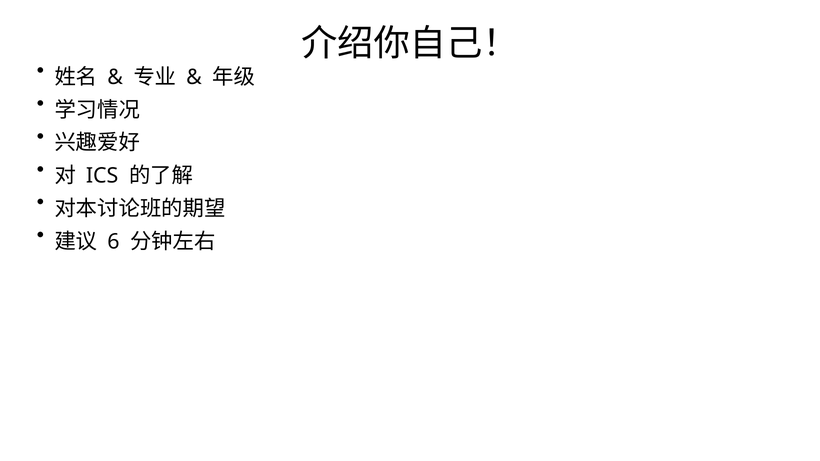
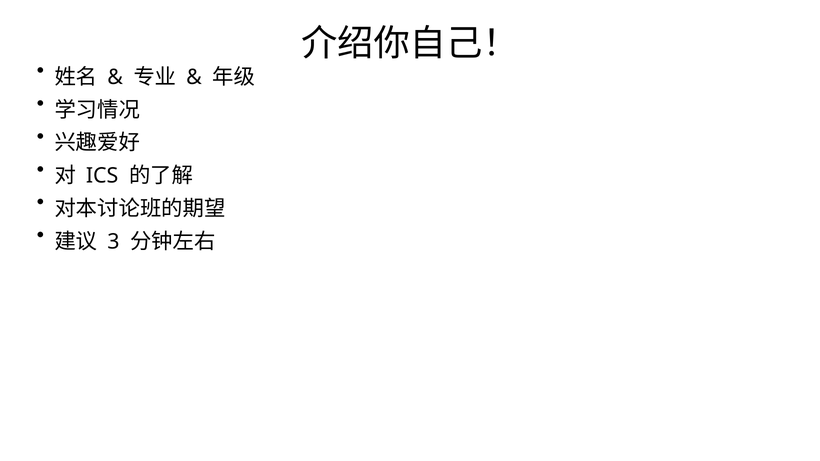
6: 6 -> 3 (113, 242)
